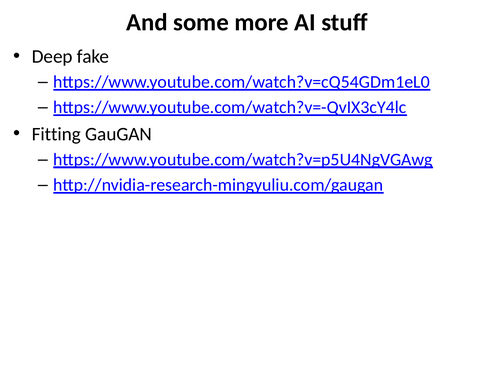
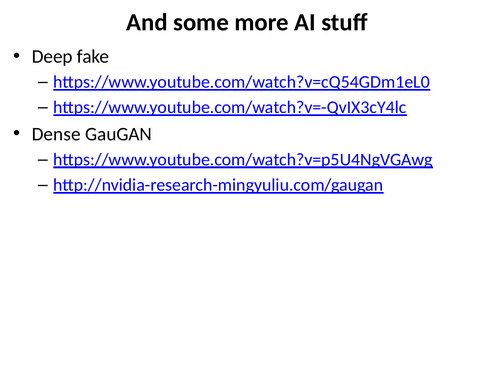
Fitting: Fitting -> Dense (56, 134)
